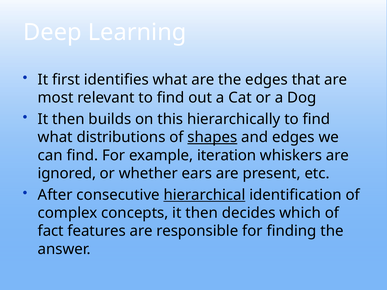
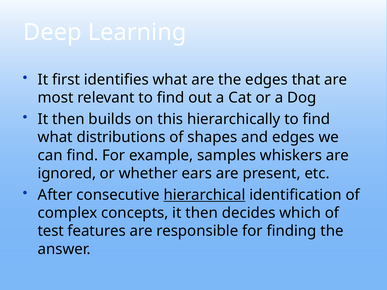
shapes underline: present -> none (212, 137)
iteration: iteration -> samples (227, 155)
fact: fact -> test (51, 231)
